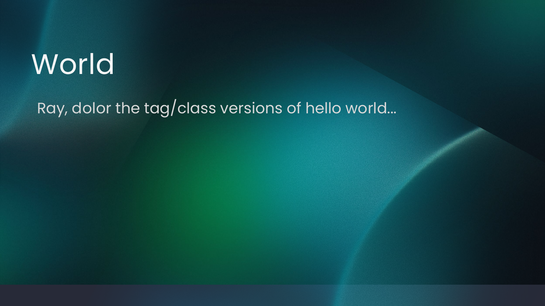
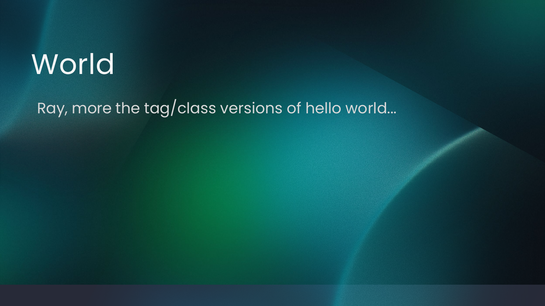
dolor: dolor -> more (92, 109)
